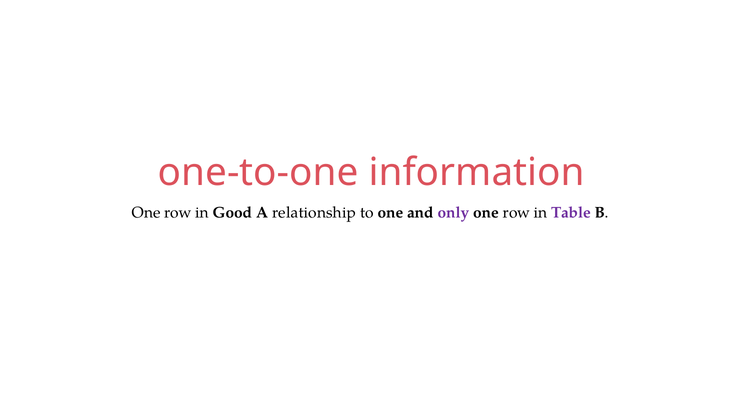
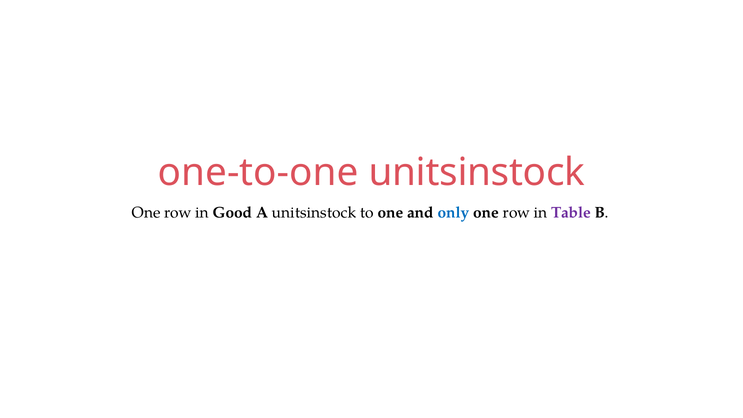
one-to-one information: information -> unitsinstock (477, 173)
A relationship: relationship -> unitsinstock (314, 213)
only colour: purple -> blue (454, 213)
